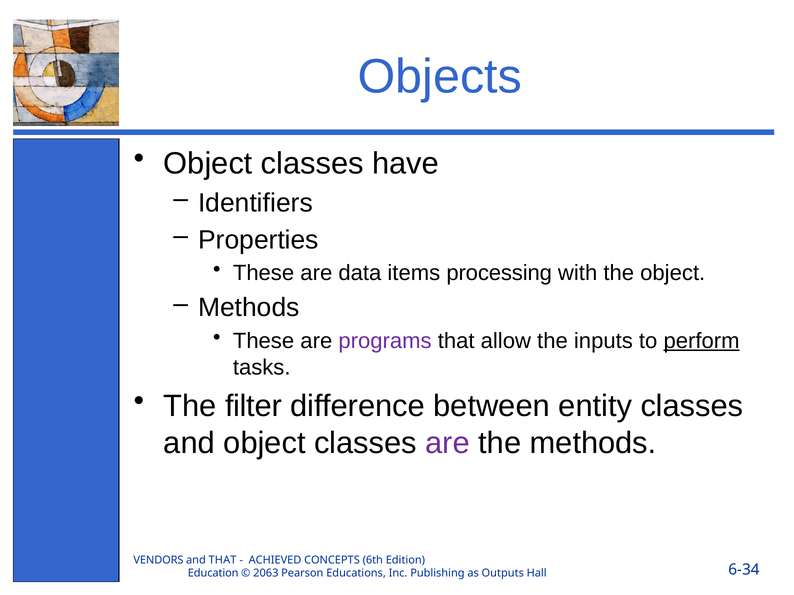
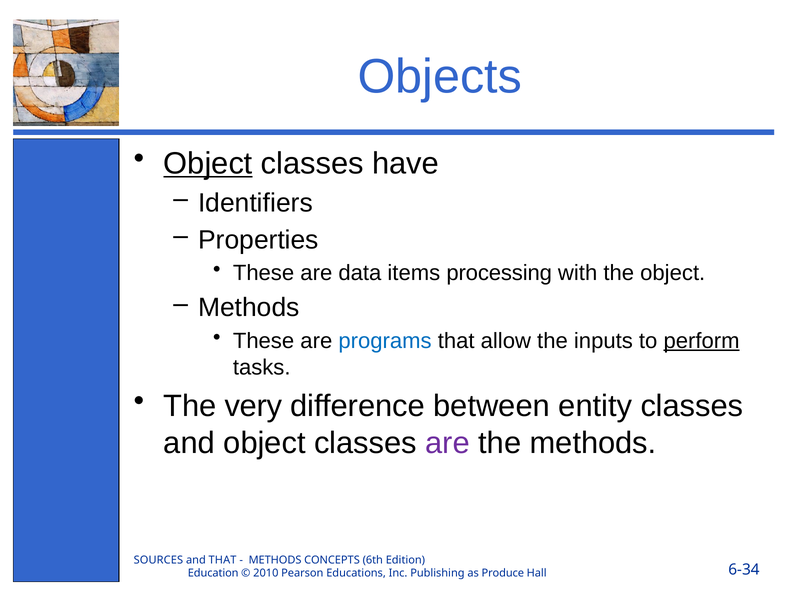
Object underline: none -> present (208, 164)
programs colour: purple -> blue (385, 341)
filter: filter -> very (254, 406)
VENDORS: VENDORS -> SOURCES (158, 561)
ACHIEVED: ACHIEVED -> METHODS (275, 561)
2063: 2063 -> 2010 (266, 574)
Outputs: Outputs -> Produce (503, 574)
